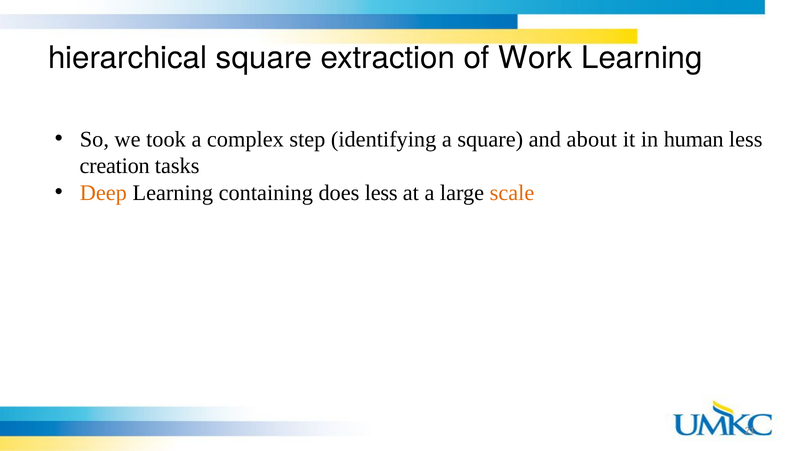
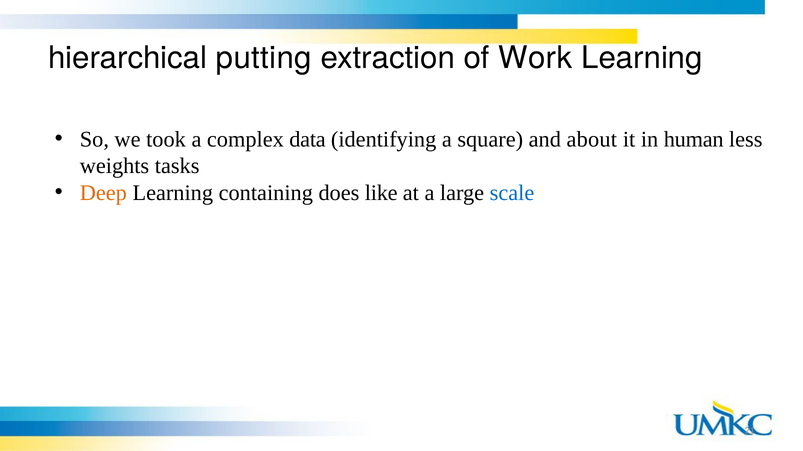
hierarchical square: square -> putting (264, 58)
step: step -> data (308, 140)
creation: creation -> weights (115, 166)
does less: less -> like (381, 193)
scale colour: orange -> blue (512, 193)
